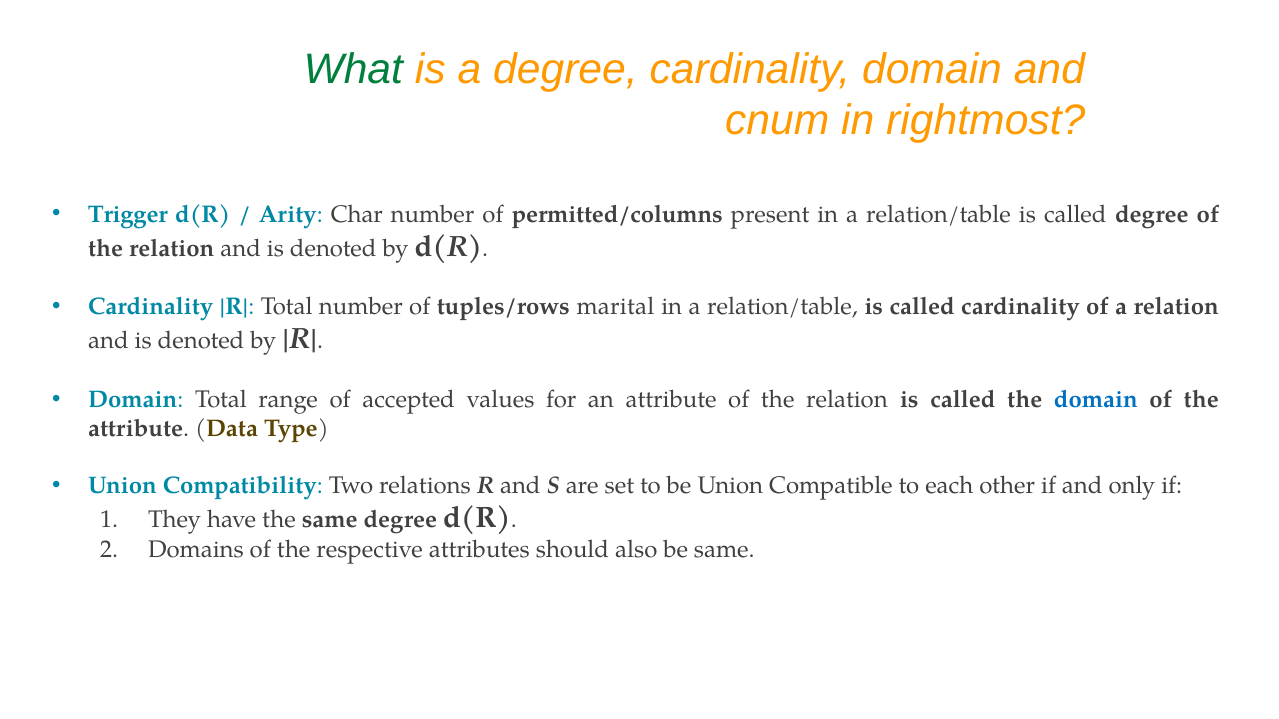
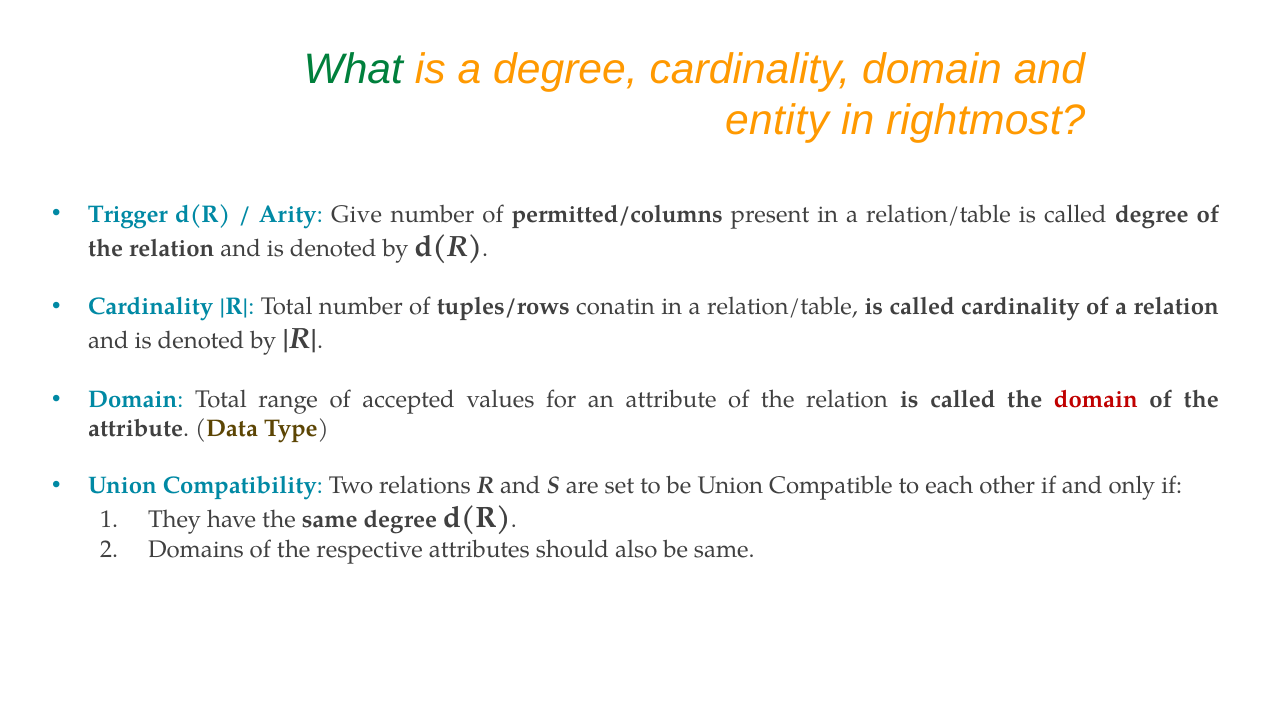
cnum: cnum -> entity (777, 121)
Char: Char -> Give (357, 214)
marital: marital -> conatin (615, 307)
domain colour: blue -> red (1096, 400)
